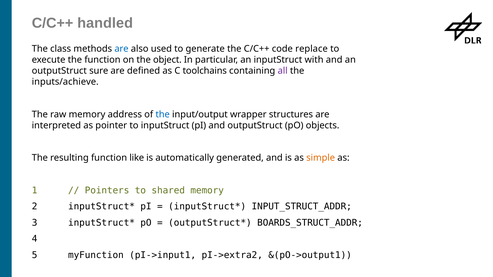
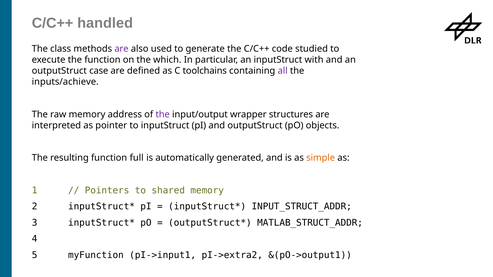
are colour: blue -> purple (121, 49)
replace: replace -> studied (312, 49)
object: object -> which (167, 60)
sure: sure -> case (99, 71)
the colour: blue -> purple (163, 114)
like: like -> full (137, 158)
BOARDS_STRUCT_ADDR: BOARDS_STRUCT_ADDR -> MATLAB_STRUCT_ADDR (310, 223)
